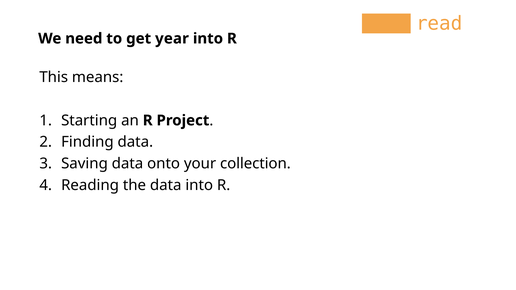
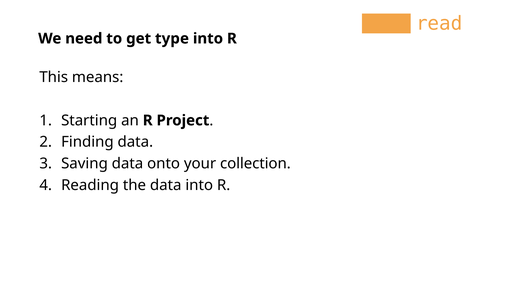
year: year -> type (172, 39)
